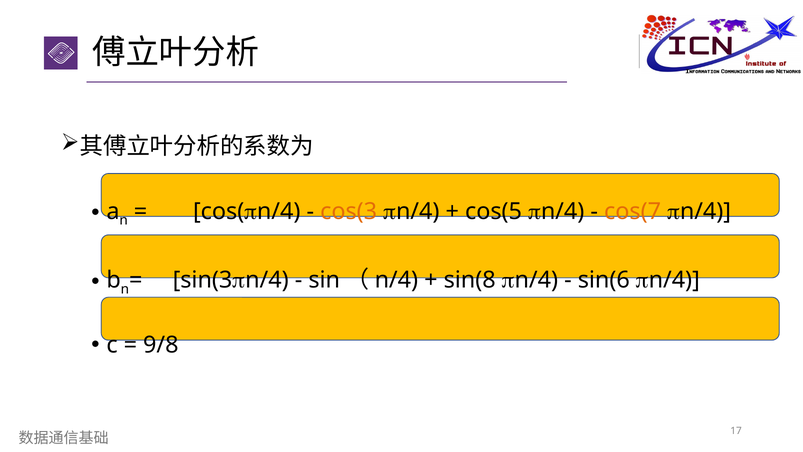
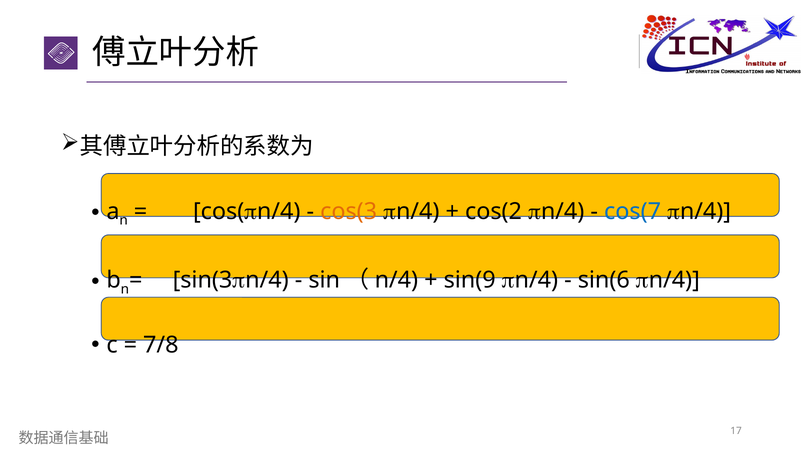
cos(5: cos(5 -> cos(2 (494, 211)
cos(7 colour: orange -> blue (633, 211)
sin(8: sin(8 -> sin(9 (470, 280)
9/8: 9/8 -> 7/8 (161, 345)
